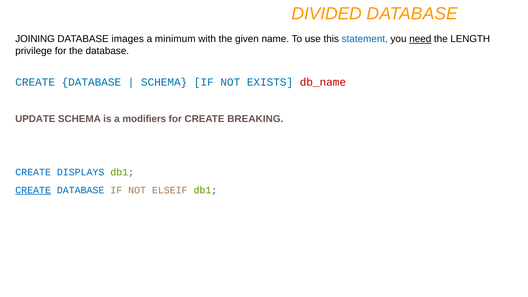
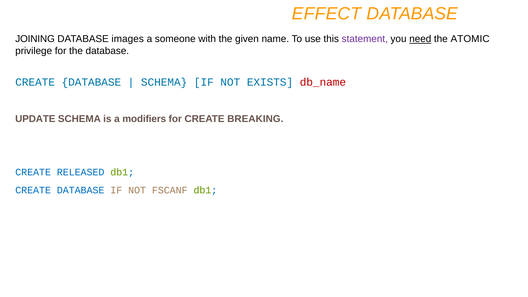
DIVIDED: DIVIDED -> EFFECT (327, 14)
minimum: minimum -> someone (175, 39)
statement colour: blue -> purple (365, 39)
LENGTH: LENGTH -> ATOMIC (470, 39)
DISPLAYS: DISPLAYS -> RELEASED (81, 172)
CREATE underline: present -> none (33, 190)
ELSEIF: ELSEIF -> FSCANF (170, 190)
